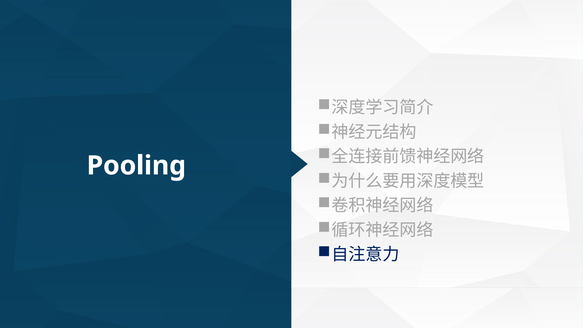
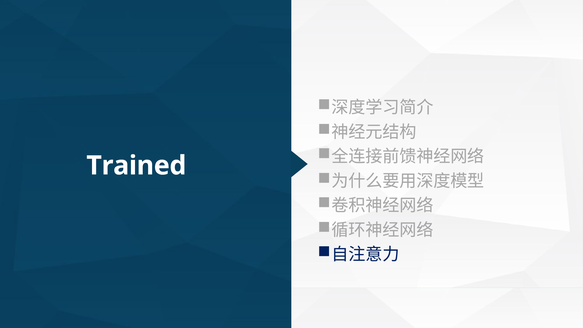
Pooling: Pooling -> Trained (136, 166)
